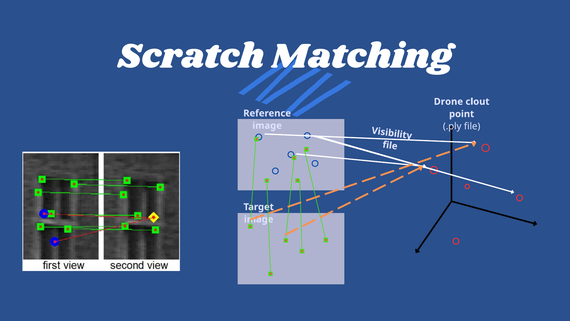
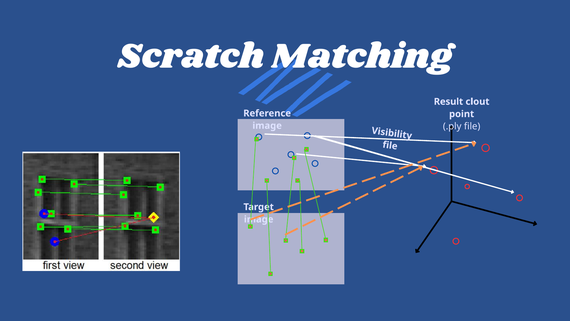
Drone: Drone -> Result (448, 101)
